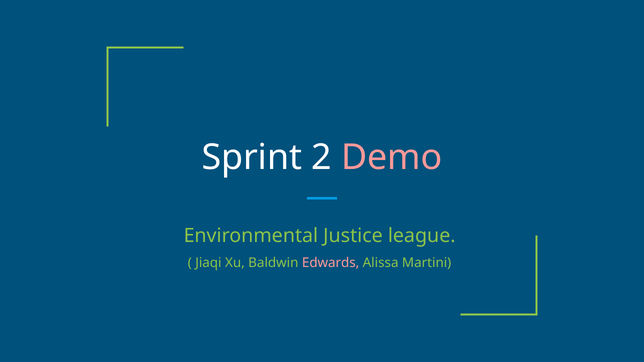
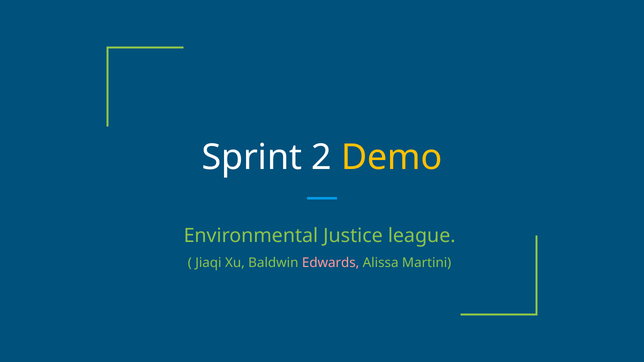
Demo colour: pink -> yellow (392, 158)
